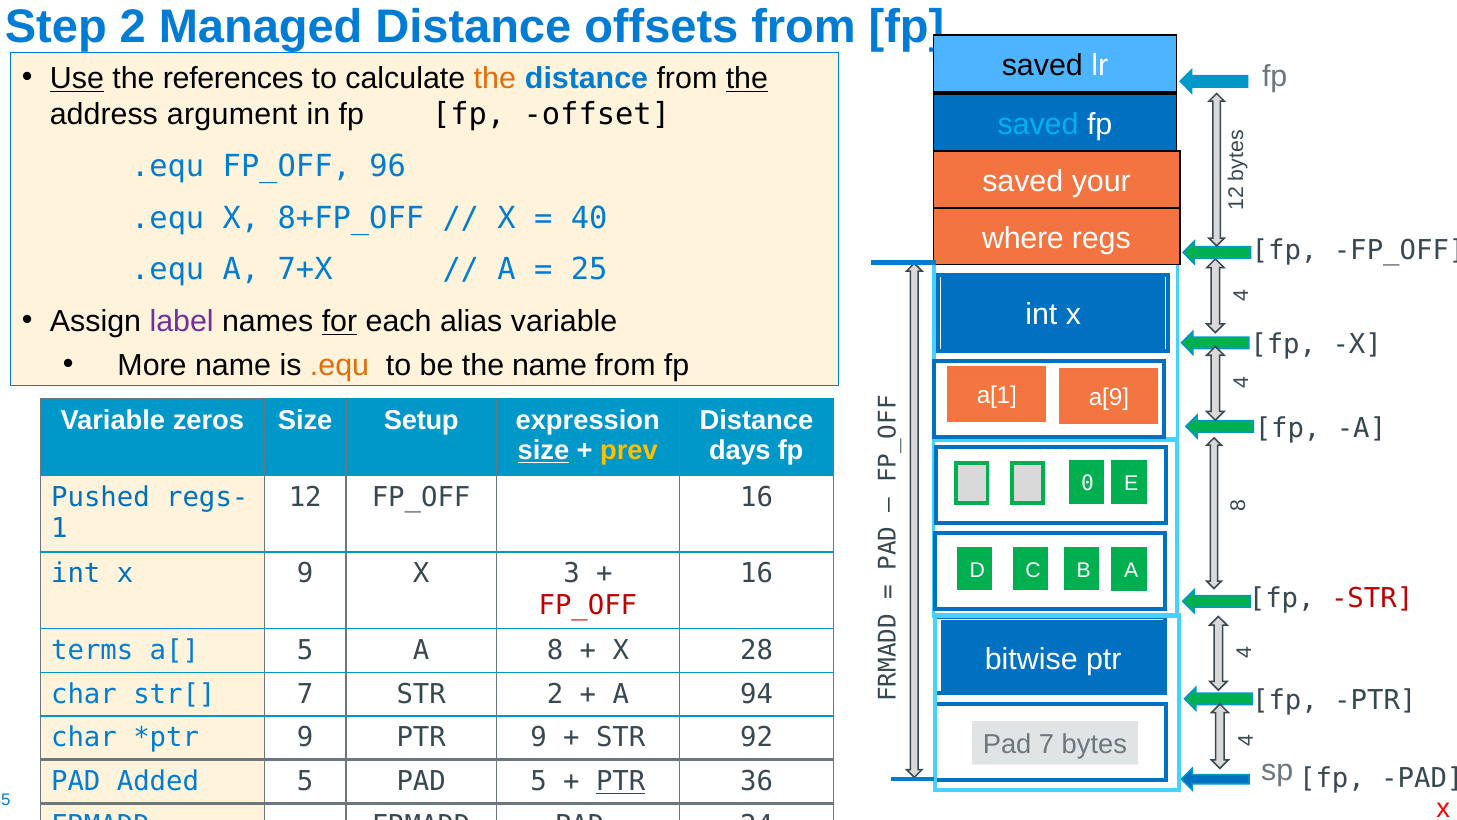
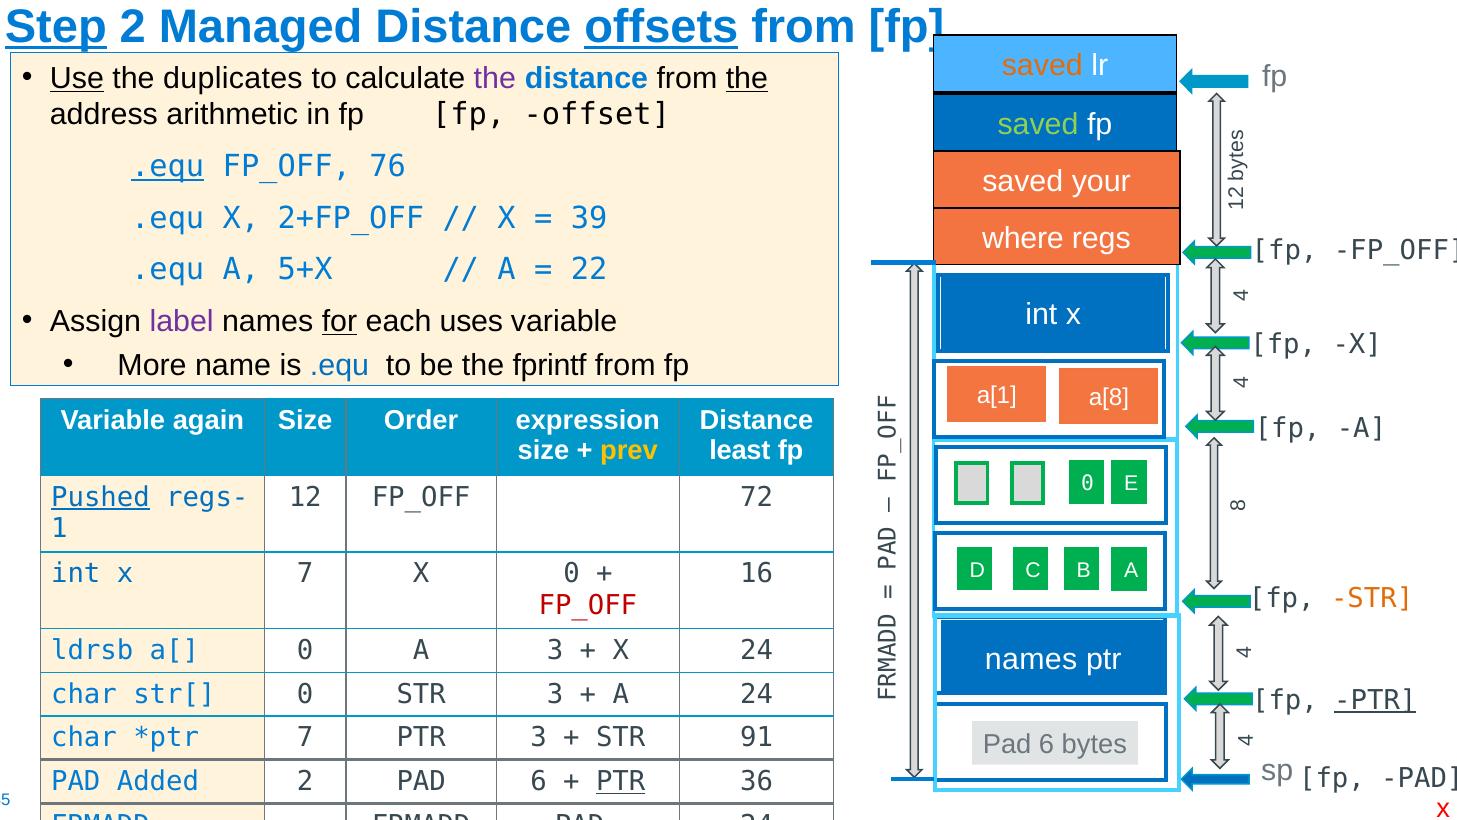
Step underline: none -> present (56, 27)
offsets underline: none -> present (661, 27)
saved colour: black -> orange (1042, 65)
references: references -> duplicates (233, 78)
the colour: orange -> purple (495, 78)
argument: argument -> arithmetic (232, 115)
saved colour: light blue -> light green (1038, 125)
.equ underline: none -> present (168, 166)
96: 96 -> 76 (388, 166)
8+FP_OFF: 8+FP_OFF -> 2+FP_OFF (351, 218)
40: 40 -> 39 (589, 218)
7+X: 7+X -> 5+X (305, 270)
25: 25 -> 22 (589, 270)
alias: alias -> uses (471, 321)
.equ colour: orange -> blue (340, 365)
the name: name -> fprintf (550, 365)
a[9: a[9 -> a[8 (1109, 398)
zeros: zeros -> again (208, 420)
Setup: Setup -> Order (421, 420)
size underline: present -> none (543, 450)
days: days -> least (740, 450)
Pushed underline: none -> present (100, 497)
12 FP_OFF 16: 16 -> 72 (757, 497)
x 9: 9 -> 7 (305, 573)
X 3: 3 -> 0 (571, 573)
STR colour: red -> orange (1372, 598)
terms: terms -> ldrsb (92, 650)
a[ 5: 5 -> 0 (305, 650)
A 8: 8 -> 3 (555, 650)
X 28: 28 -> 24 (757, 650)
bitwise: bitwise -> names (1031, 659)
str[ 7: 7 -> 0 (305, 694)
STR 2: 2 -> 3 (555, 694)
A 94: 94 -> 24 (757, 694)
PTR underline: none -> present (1375, 700)
9: 9 -> 7 (305, 737)
PTR 9: 9 -> 3 (539, 737)
92: 92 -> 91 (757, 737)
7: 7 -> 6 (1046, 744)
Added 5: 5 -> 2 (305, 781)
5: 5 -> 6 (539, 781)
